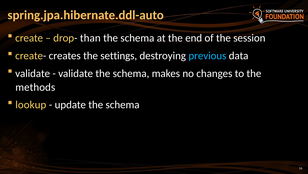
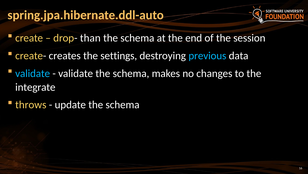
validate colour: white -> light blue (33, 73)
methods: methods -> integrate (35, 87)
lookup: lookup -> throws (31, 104)
